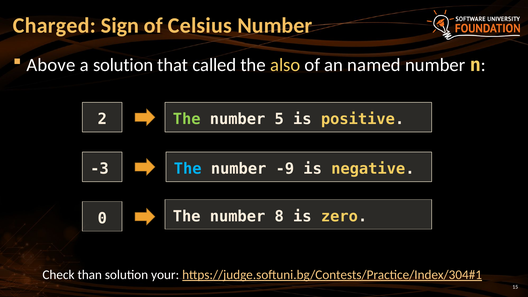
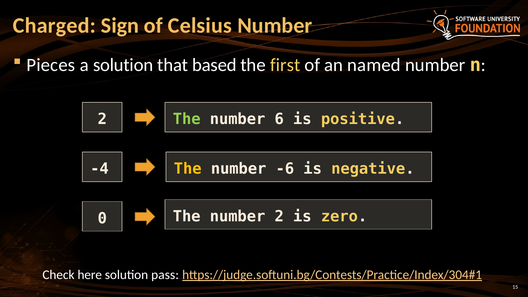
Above: Above -> Pieces (51, 65)
called: called -> based (214, 65)
also: also -> first (285, 65)
5: 5 -> 6 (279, 119)
-3: -3 -> -4 (99, 169)
The colour: light blue -> yellow (188, 169)
-9: -9 -> -6 (285, 169)
The number 8: 8 -> 2 (279, 216)
than: than -> here (90, 275)
your: your -> pass (165, 275)
